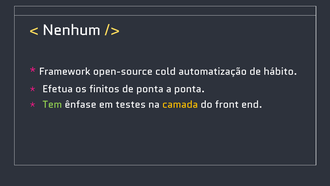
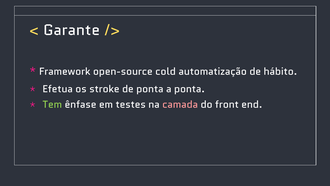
Nenhum: Nenhum -> Garante (72, 30)
finitos: finitos -> stroke (104, 89)
camada colour: yellow -> pink (180, 104)
